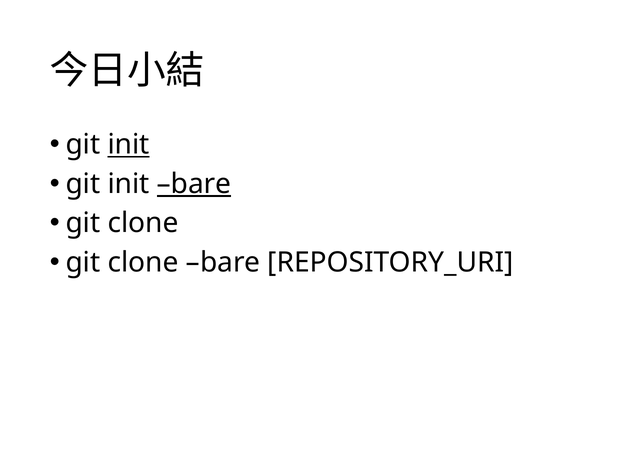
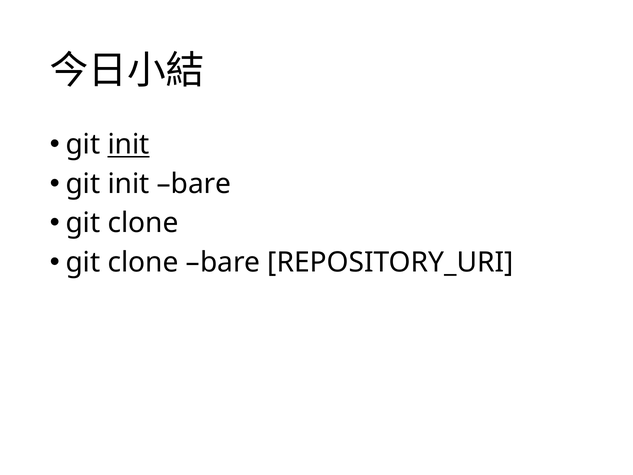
bare underline: present -> none (194, 184)
